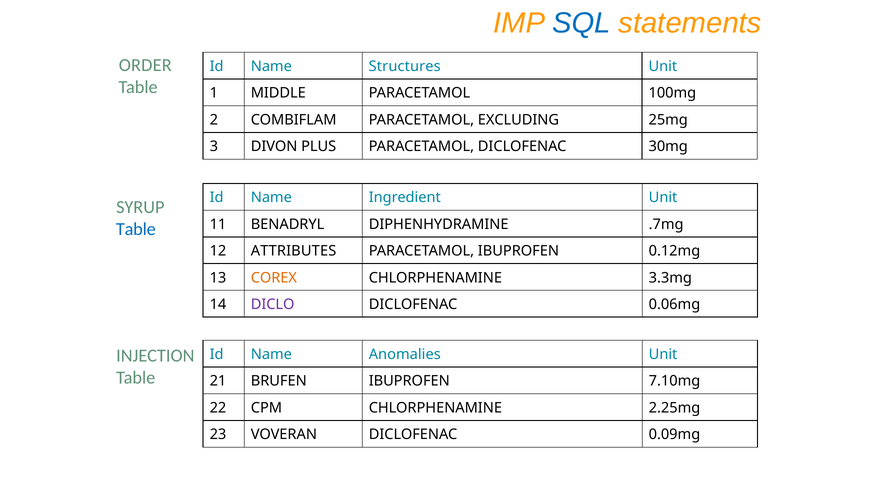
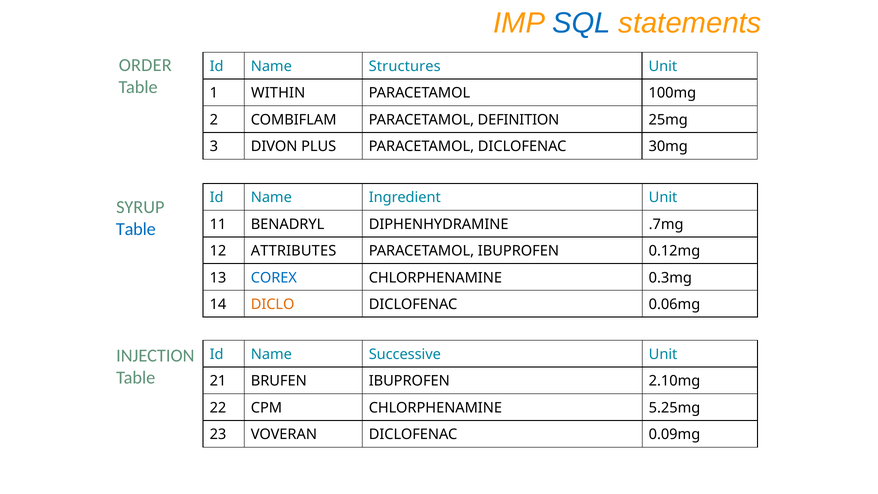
MIDDLE: MIDDLE -> WITHIN (278, 93)
EXCLUDING: EXCLUDING -> DEFINITION (518, 120)
COREX colour: orange -> blue (274, 278)
3.3mg: 3.3mg -> 0.3mg (670, 278)
DICLO colour: purple -> orange (273, 304)
Anomalies: Anomalies -> Successive (405, 354)
7.10mg: 7.10mg -> 2.10mg (675, 381)
2.25mg: 2.25mg -> 5.25mg (675, 408)
